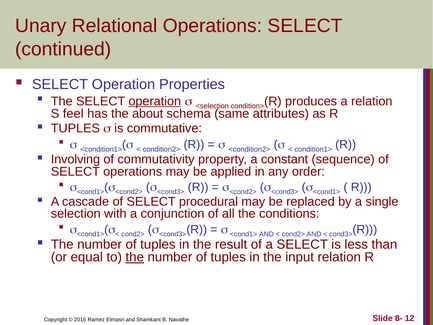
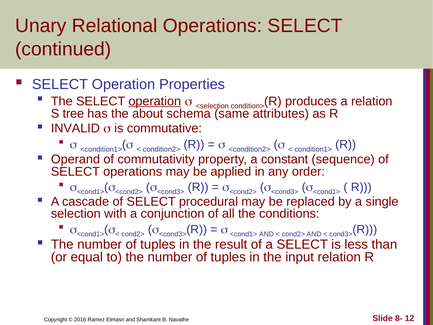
feel: feel -> tree (73, 114)
TUPLES: TUPLES -> INVALID (75, 128)
Involving: Involving -> Operand (75, 159)
the underline: present -> none (135, 257)
